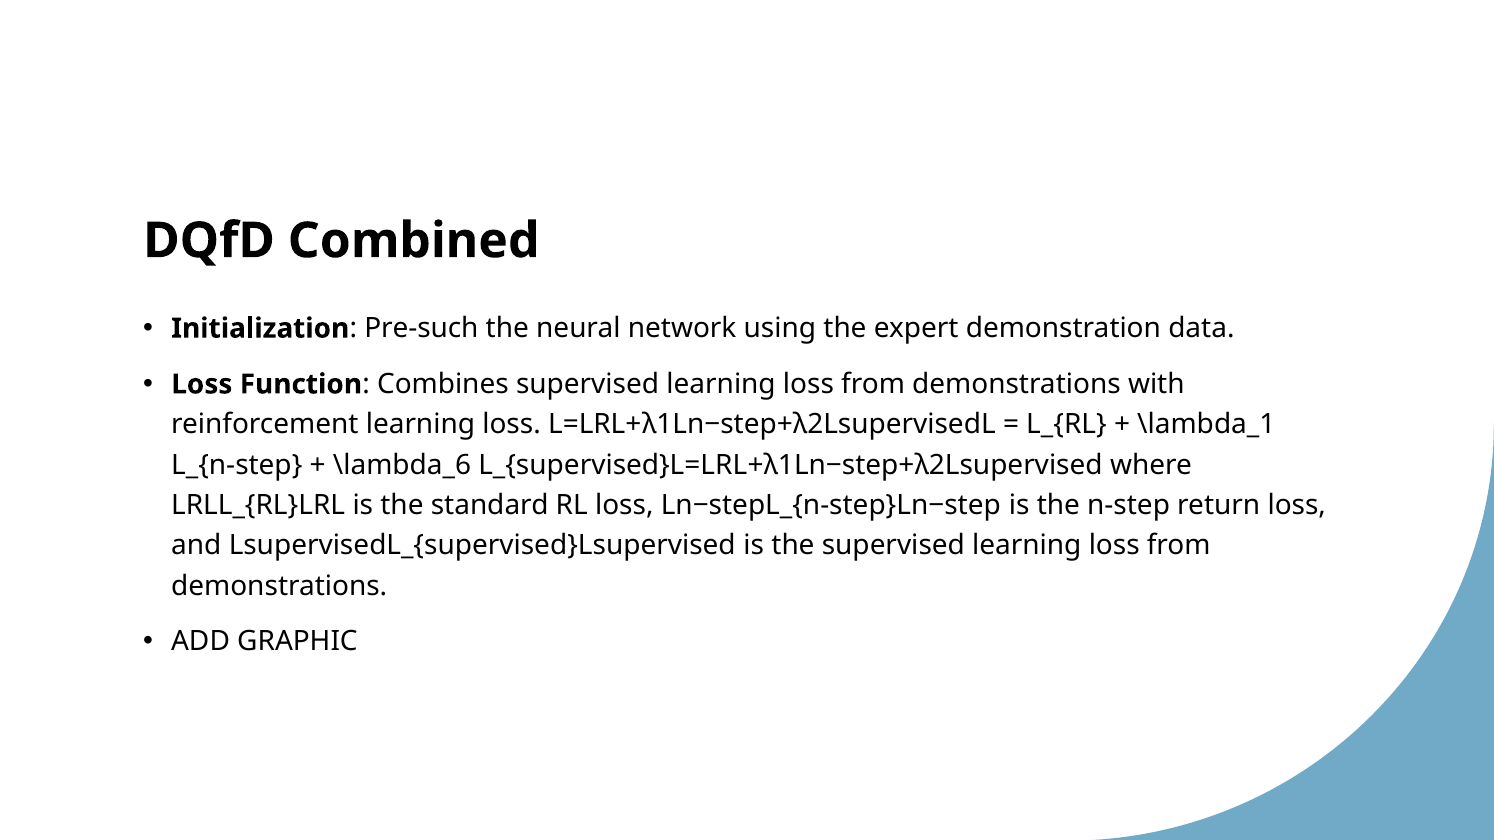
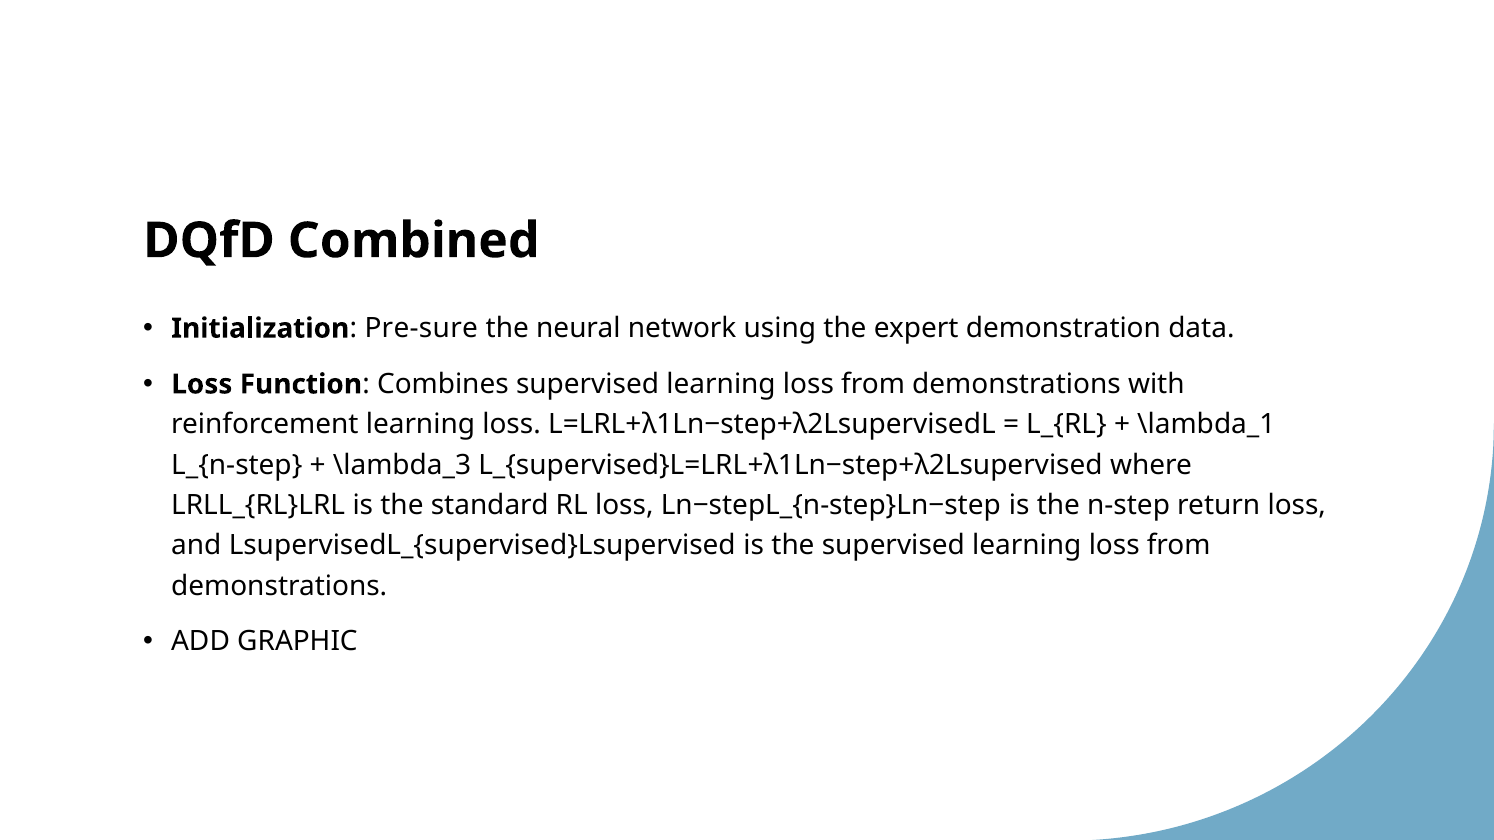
Pre-such: Pre-such -> Pre-sure (421, 329)
\lambda_6: \lambda_6 -> \lambda_3 (402, 465)
